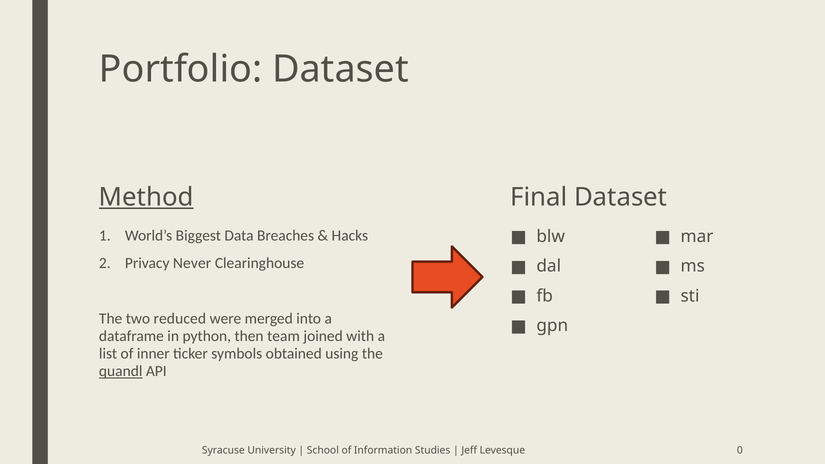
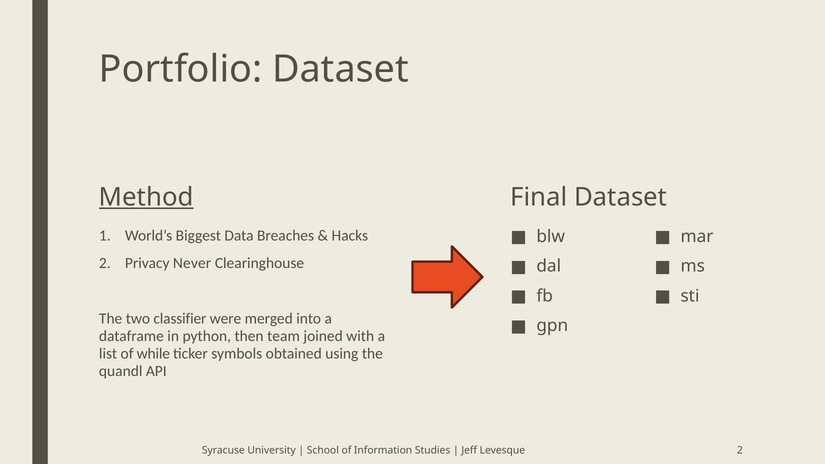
reduced: reduced -> classifier (180, 319)
inner: inner -> while (153, 354)
quandl underline: present -> none (121, 371)
Levesque 0: 0 -> 2 (740, 450)
